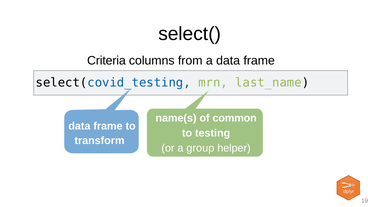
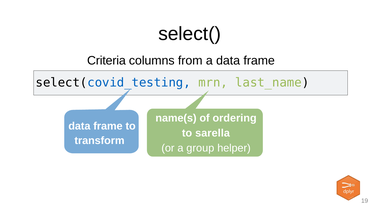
common: common -> ordering (235, 118)
testing: testing -> sarella (213, 133)
